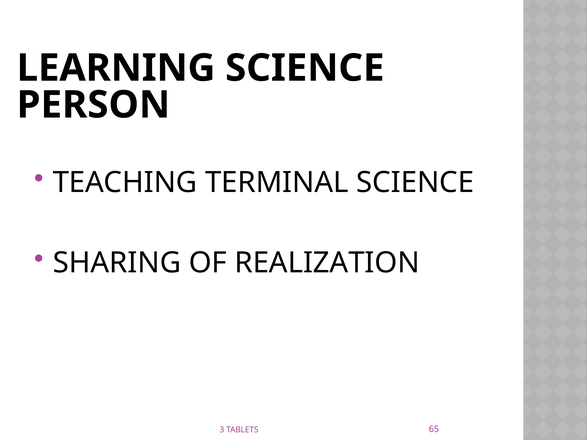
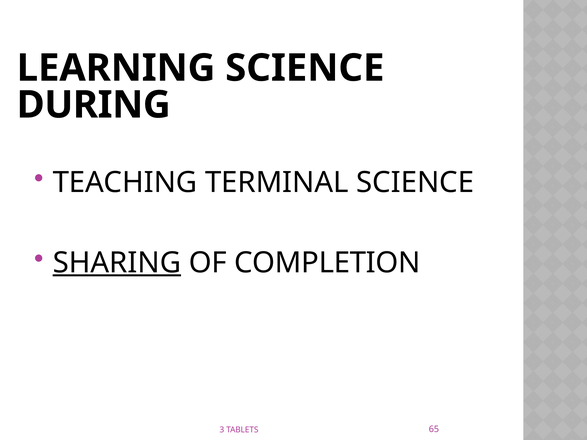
PERSON: PERSON -> DURING (94, 105)
SHARING underline: none -> present (117, 263)
REALIZATION: REALIZATION -> COMPLETION (327, 263)
